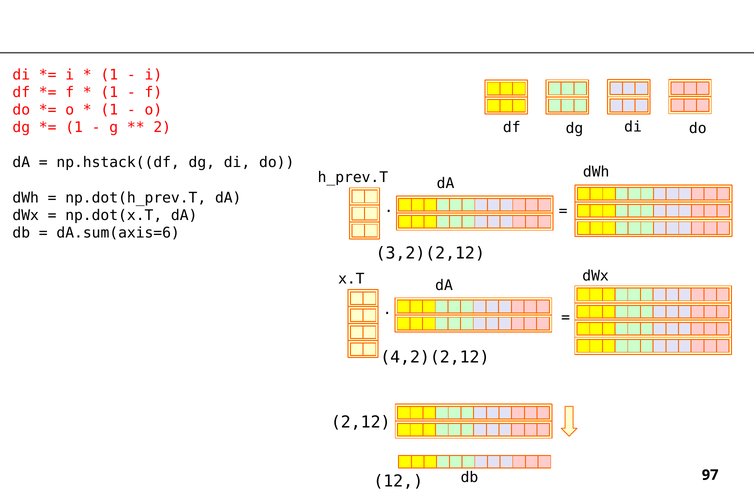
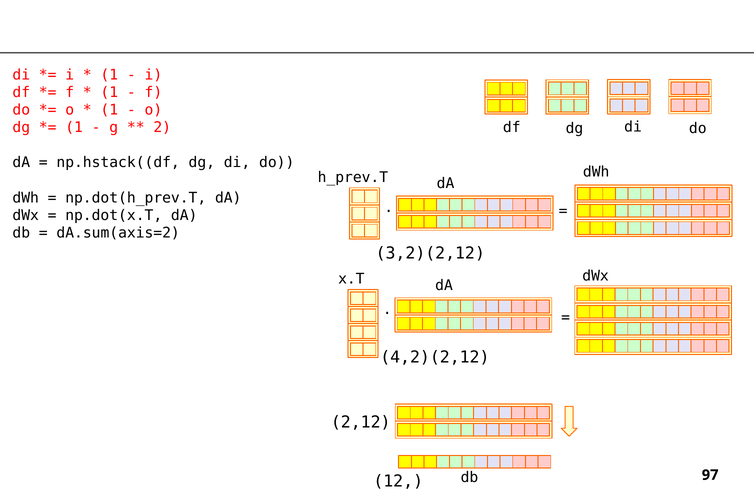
dA.sum(axis=6: dA.sum(axis=6 -> dA.sum(axis=2 (118, 233)
